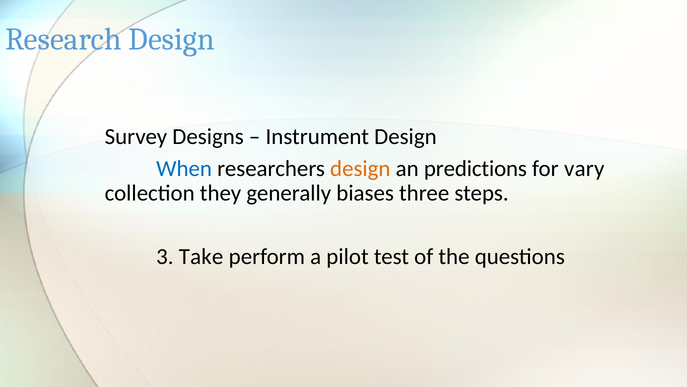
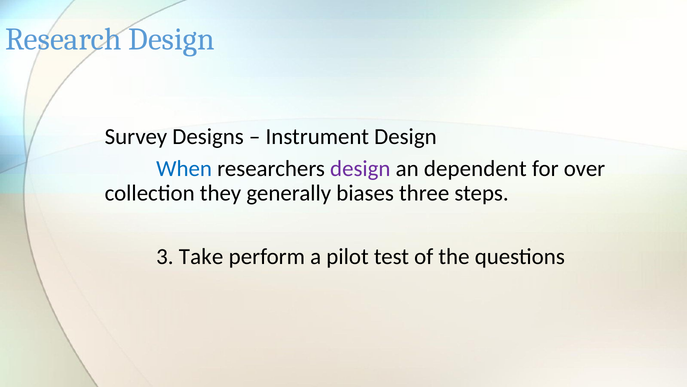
design colour: orange -> purple (360, 168)
predictions: predictions -> dependent (475, 168)
vary: vary -> over (584, 168)
